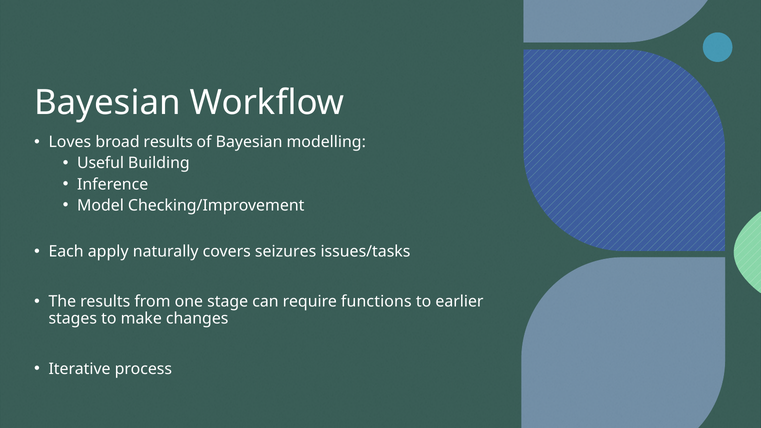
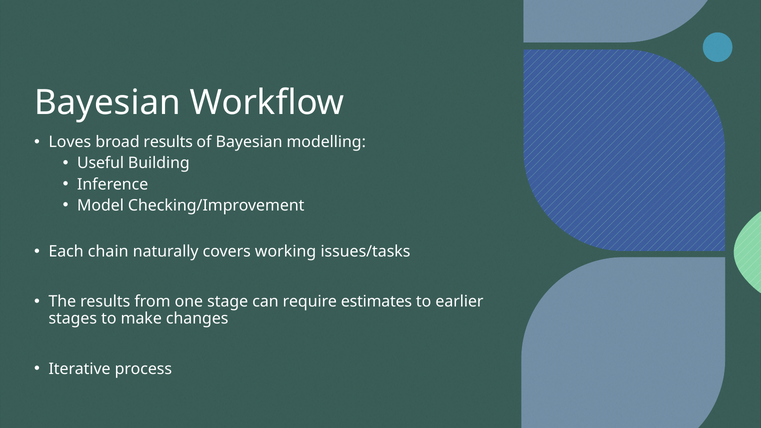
apply: apply -> chain (108, 252)
seizures: seizures -> working (286, 252)
functions: functions -> estimates (376, 302)
